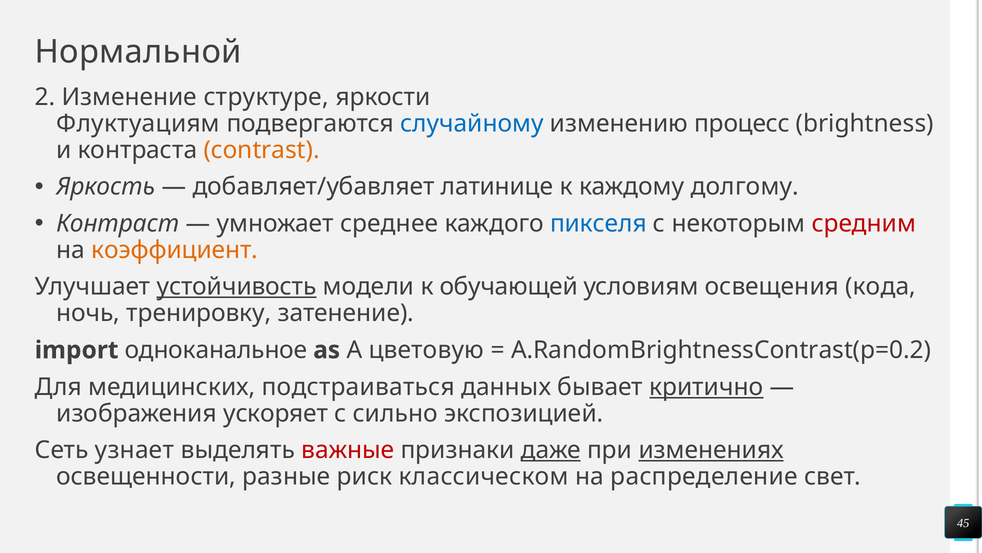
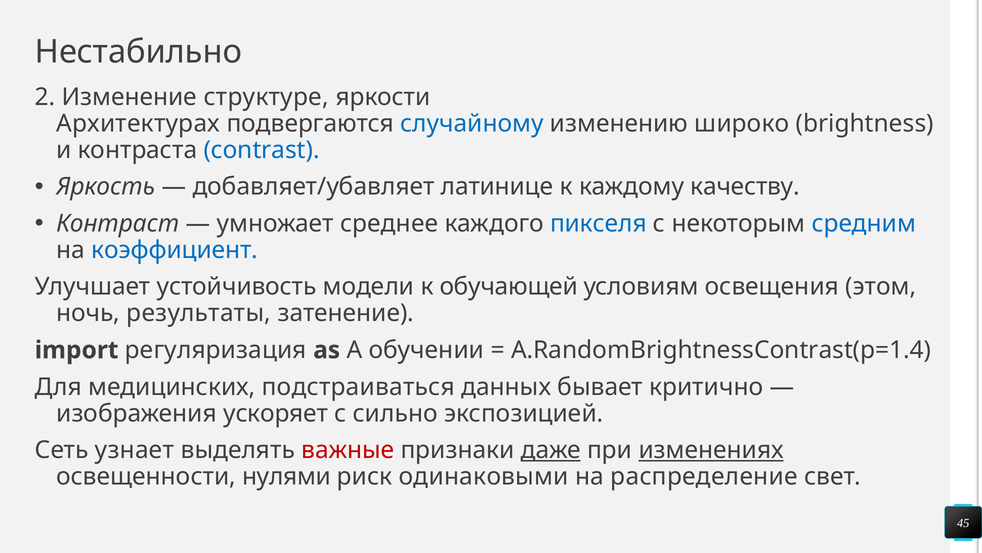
Нормальной: Нормальной -> Нестабильно (138, 52)
Флуктуациям: Флуктуациям -> Архитектурах (138, 123)
процесс: процесс -> широко (742, 123)
contrast colour: orange -> blue (262, 150)
долгому: долгому -> качеству (745, 187)
средним colour: red -> blue (864, 223)
коэффициент colour: orange -> blue (175, 250)
устойчивость underline: present -> none (237, 287)
кода: кода -> этом (881, 287)
тренировку: тренировку -> результаты (199, 313)
одноканальное: одноканальное -> регуляризация (216, 350)
цветовую: цветовую -> обучении (426, 350)
A.RandomBrightnessContrast(p=0.2: A.RandomBrightnessContrast(p=0.2 -> A.RandomBrightnessContrast(p=1.4 (721, 350)
критично underline: present -> none (706, 386)
разные: разные -> нулями (287, 476)
классическом: классическом -> одинаковыми (484, 476)
